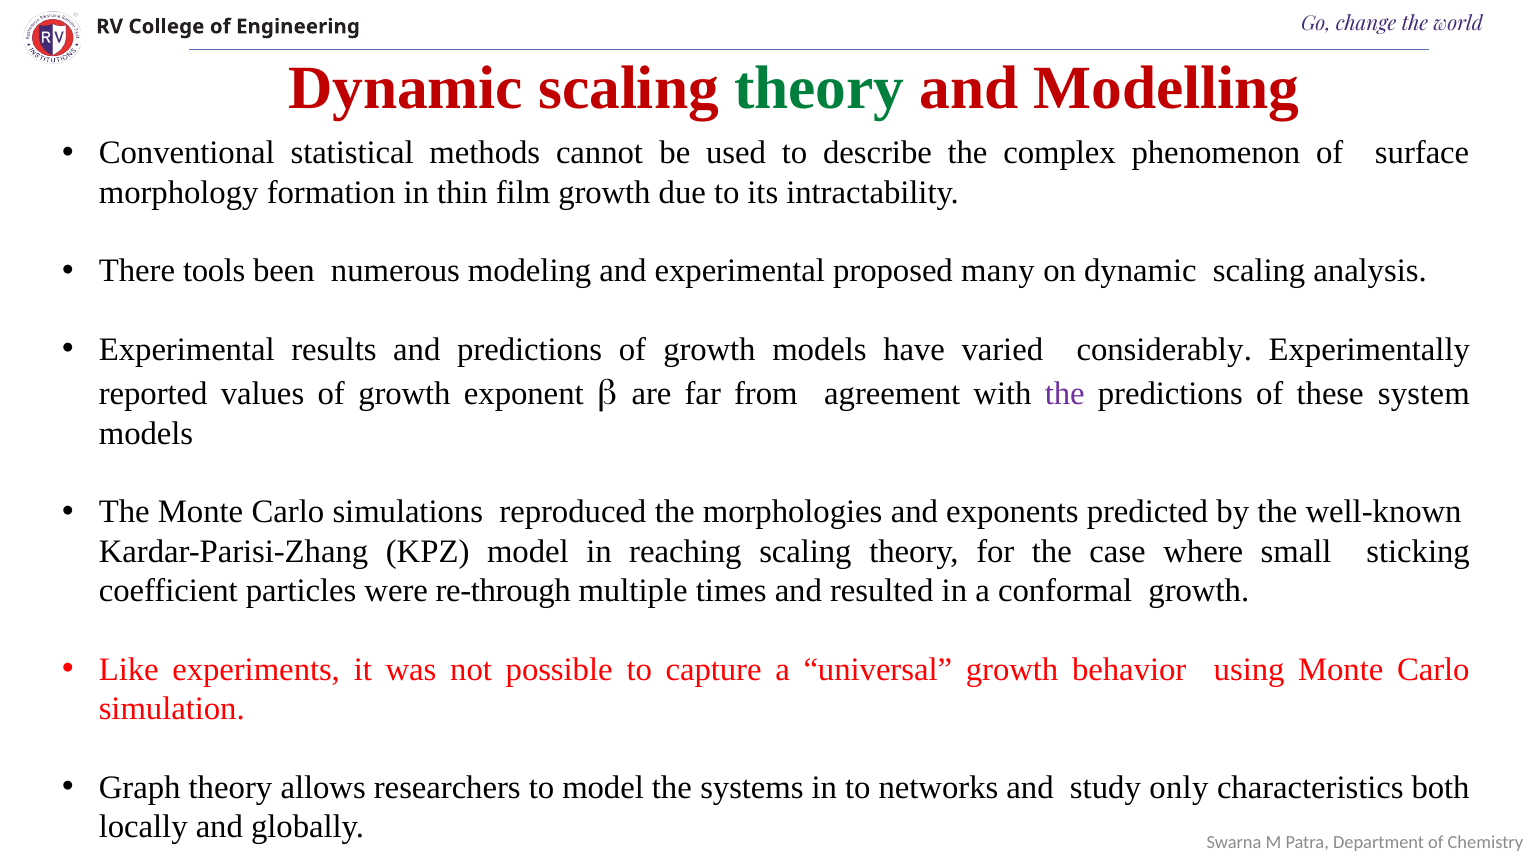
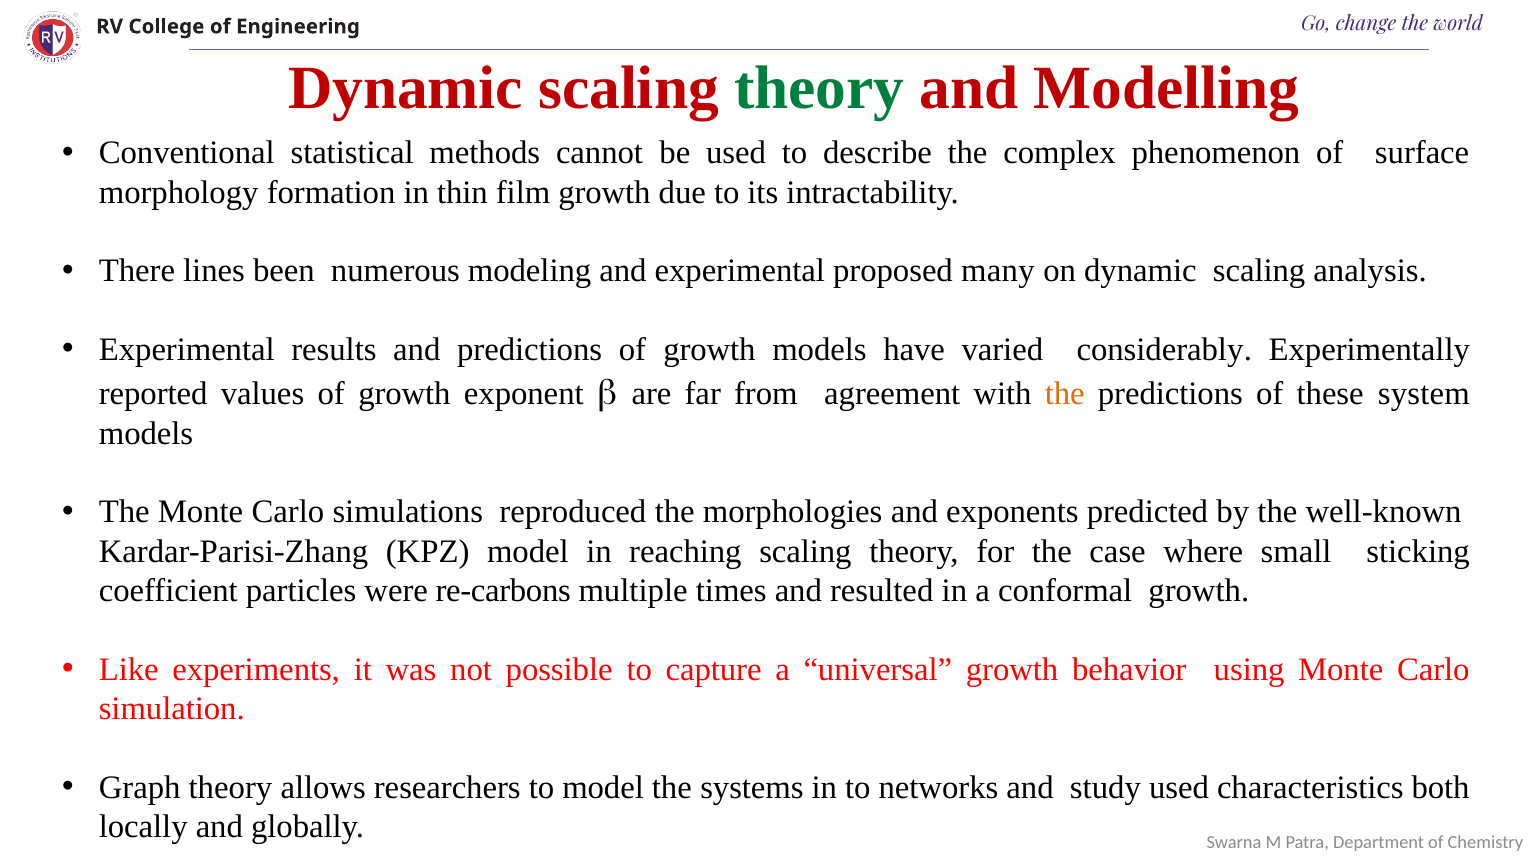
tools: tools -> lines (214, 271)
the colour: purple -> orange (1065, 393)
re-through: re-through -> re-carbons (503, 590)
study only: only -> used (1179, 787)
